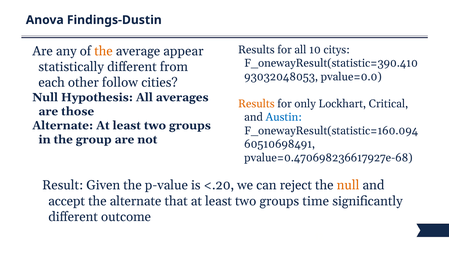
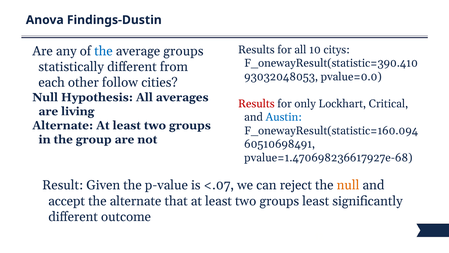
the colour: orange -> blue (104, 51)
average appear: appear -> groups (183, 51)
Results colour: orange -> red (256, 104)
those: those -> living (78, 111)
pvalue=0.470698236617927e-68: pvalue=0.470698236617927e-68 -> pvalue=1.470698236617927e-68 (328, 157)
<.20: <.20 -> <.07 (219, 185)
groups time: time -> least (316, 201)
